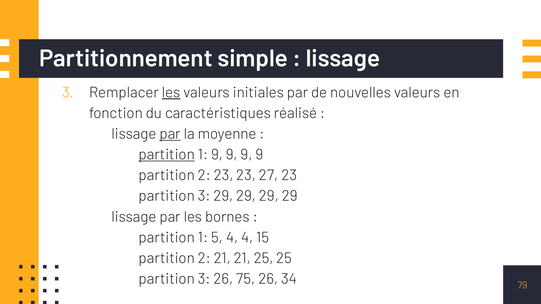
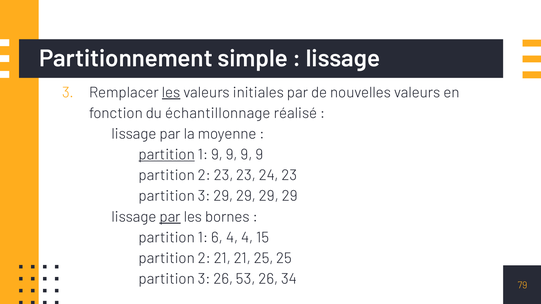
caractéristiques: caractéristiques -> échantillonnage (218, 113)
par underline: present -> none (170, 134)
27: 27 -> 24 (269, 175)
par underline: none -> present (170, 217)
5: 5 -> 6 (217, 238)
75: 75 -> 53 (246, 279)
